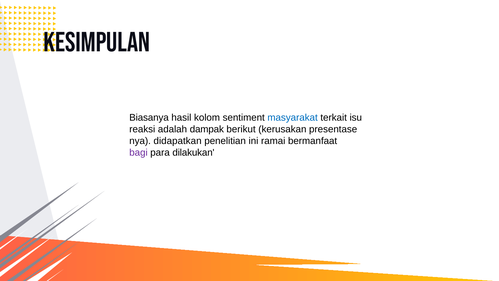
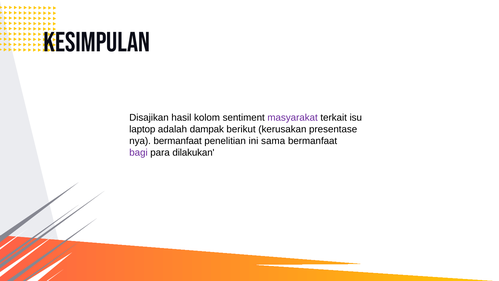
Biasanya: Biasanya -> Disajikan (149, 117)
masyarakat colour: blue -> purple (293, 117)
reaksi: reaksi -> laptop (142, 129)
nya didapatkan: didapatkan -> bermanfaat (178, 141)
ramai: ramai -> sama (273, 141)
